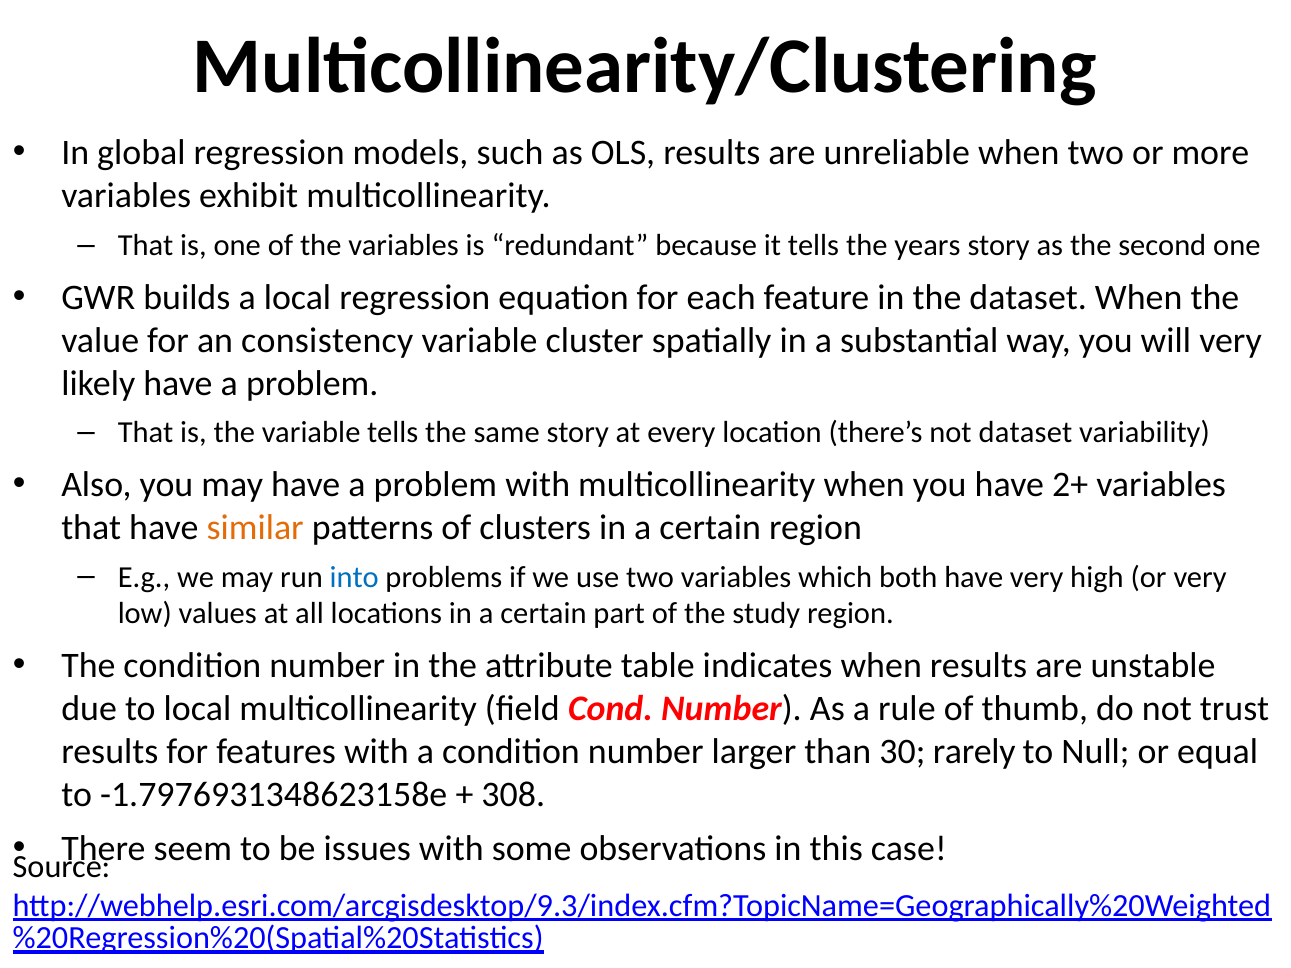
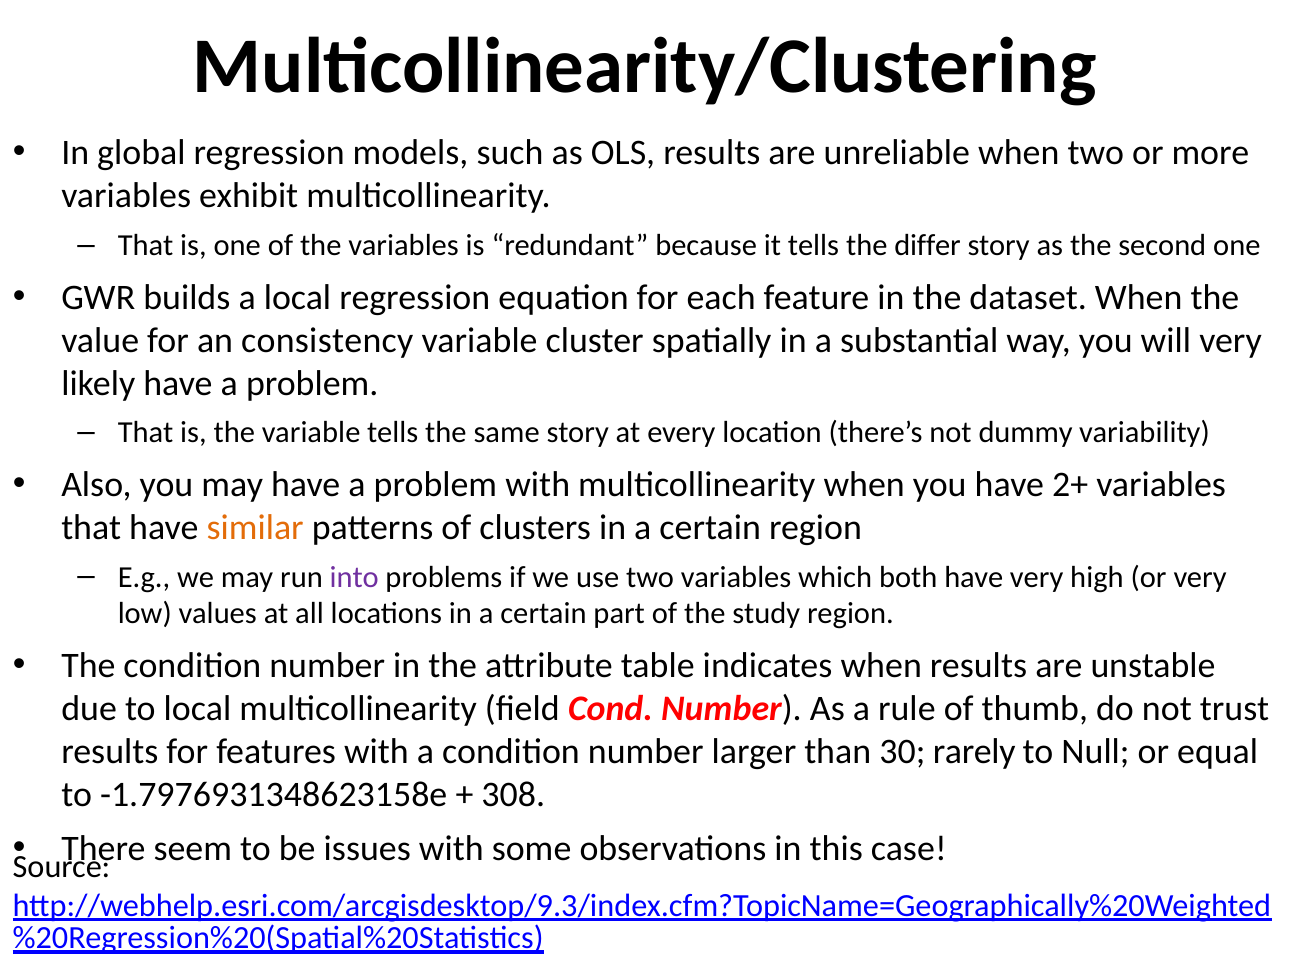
years: years -> differ (928, 246)
not dataset: dataset -> dummy (1026, 433)
into colour: blue -> purple (354, 577)
